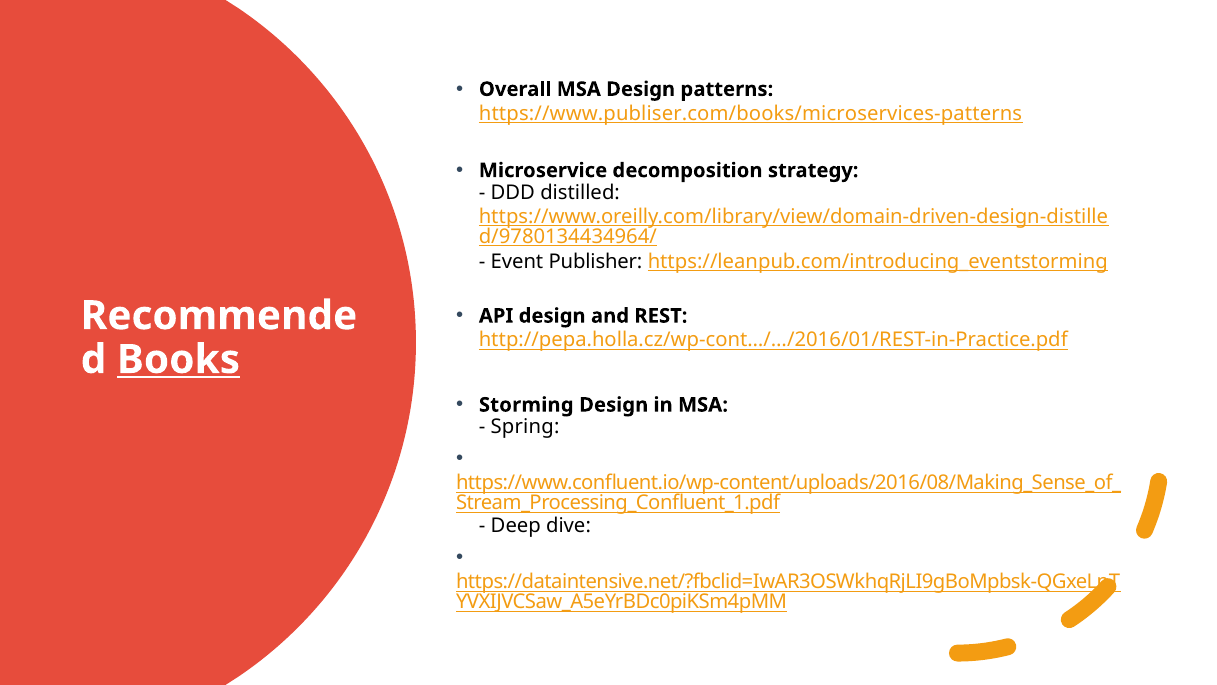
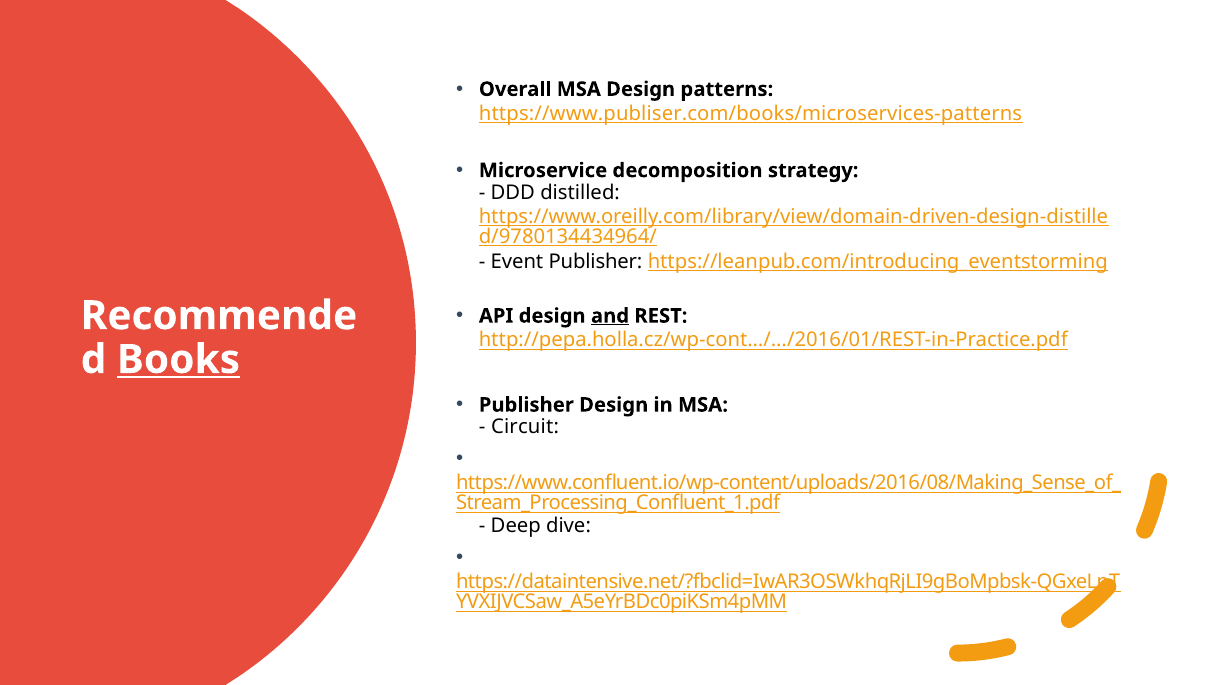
and underline: none -> present (610, 316)
Storming: Storming -> Publisher (526, 405)
Spring: Spring -> Circuit (525, 427)
